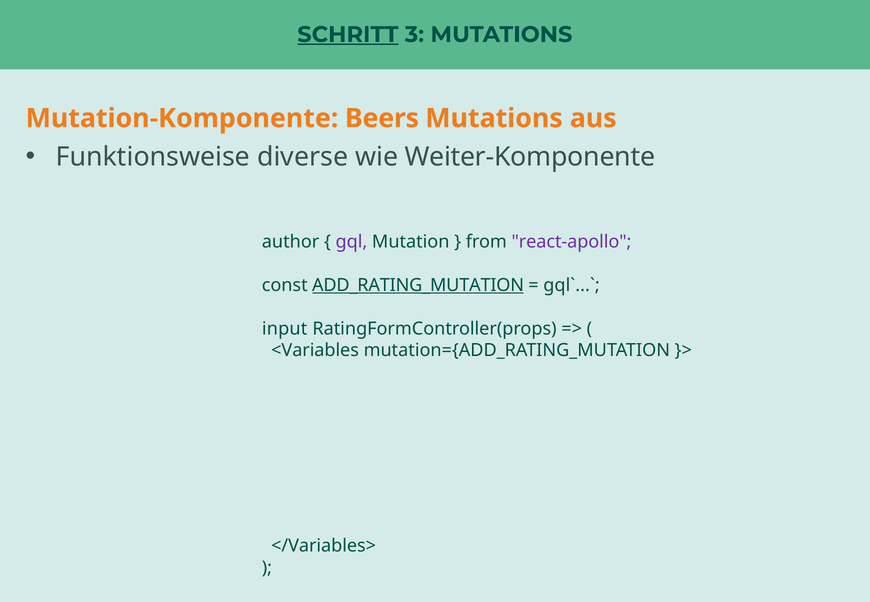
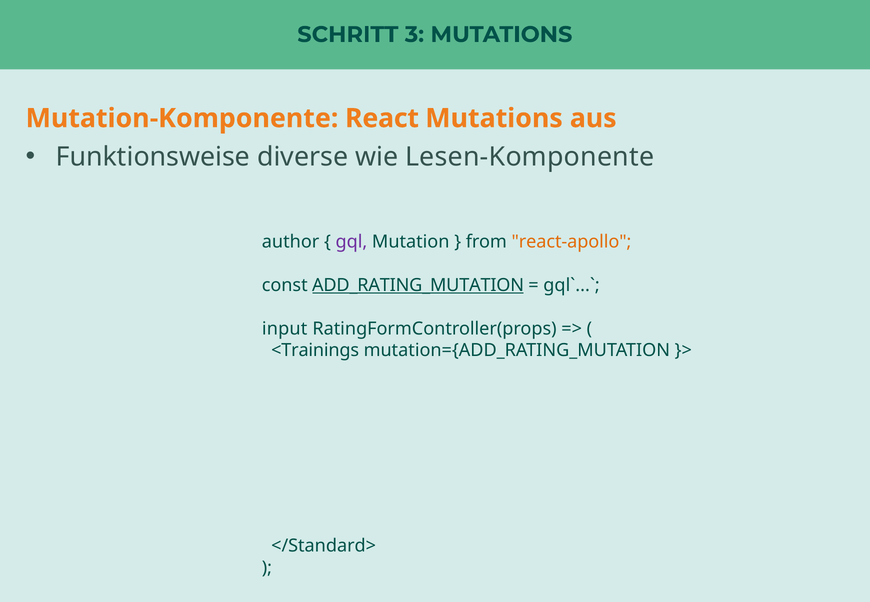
SCHRITT underline: present -> none (348, 35)
Beers: Beers -> React (382, 118)
Weiter-Komponente: Weiter-Komponente -> Lesen-Komponente (530, 157)
react-apollo colour: purple -> orange (571, 242)
<Variables: <Variables -> <Trainings (315, 351)
</Variables>: </Variables> -> </Standard> (324, 546)
